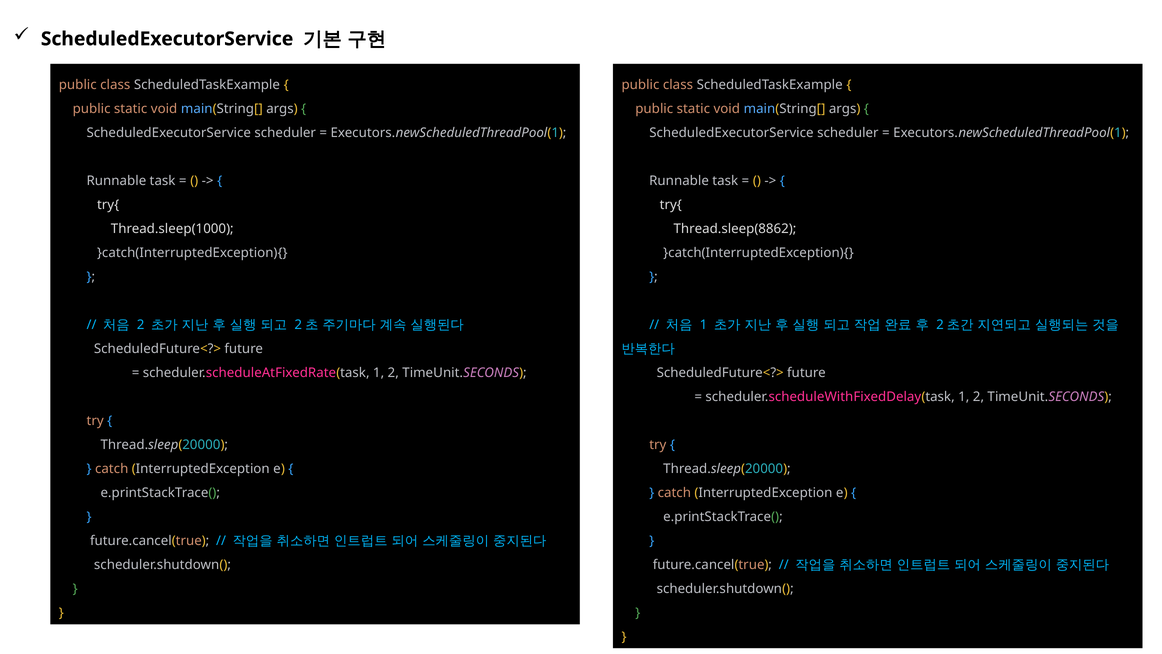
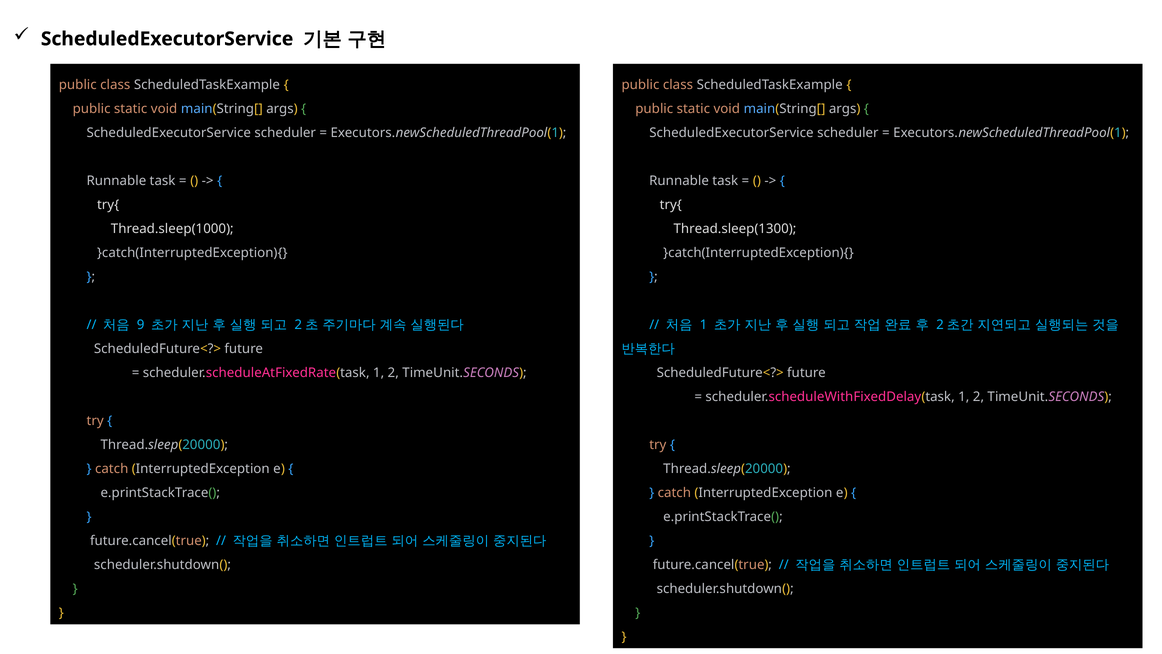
Thread.sleep(8862: Thread.sleep(8862 -> Thread.sleep(1300 (735, 229)
2: 2 -> 9 (141, 325)
